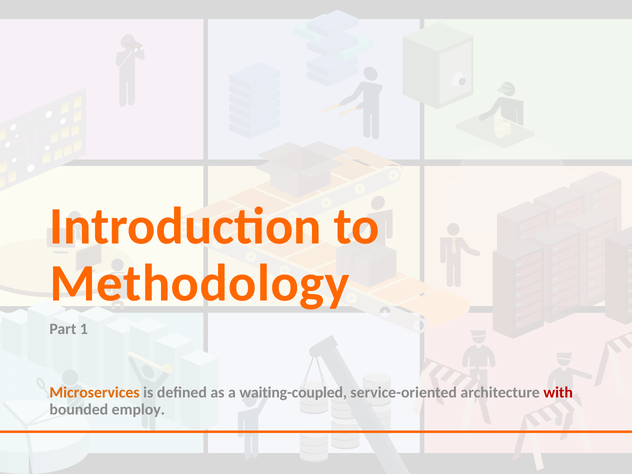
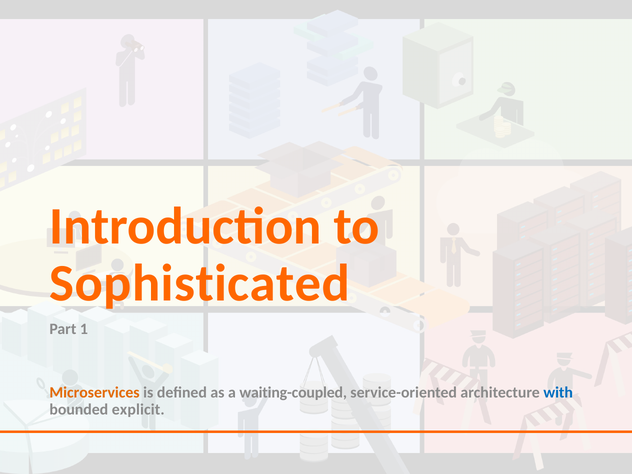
Methodology: Methodology -> Sophisticated (200, 283)
with colour: red -> blue (558, 393)
employ: employ -> explicit (138, 410)
